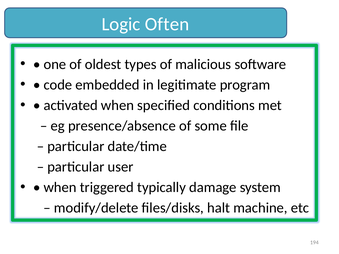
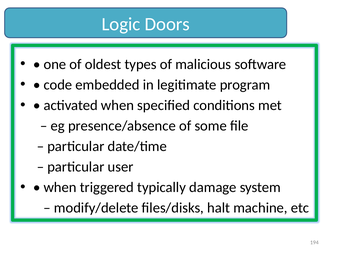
Often: Often -> Doors (167, 24)
